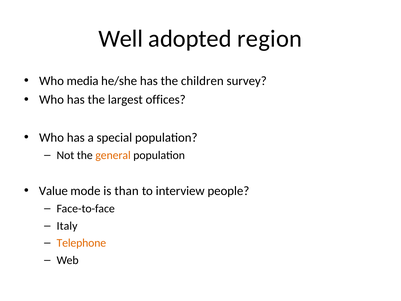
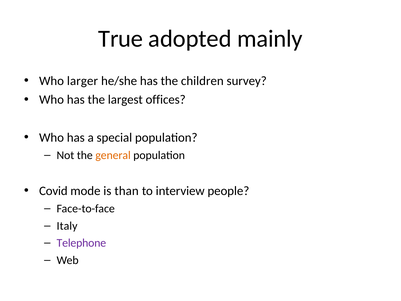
Well: Well -> True (121, 39)
region: region -> mainly (270, 39)
media: media -> larger (82, 81)
Value: Value -> Covid (53, 191)
Telephone colour: orange -> purple (81, 243)
